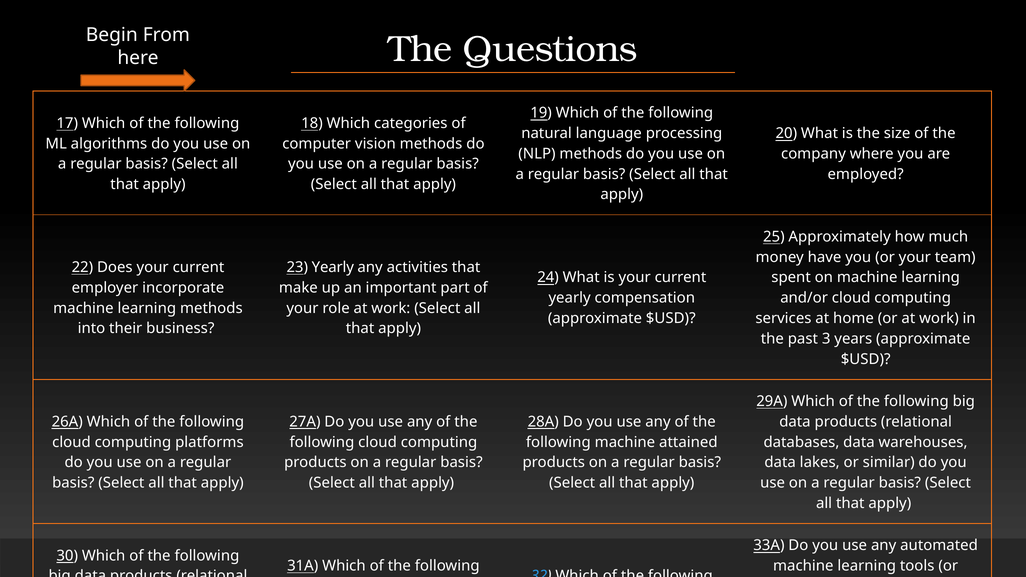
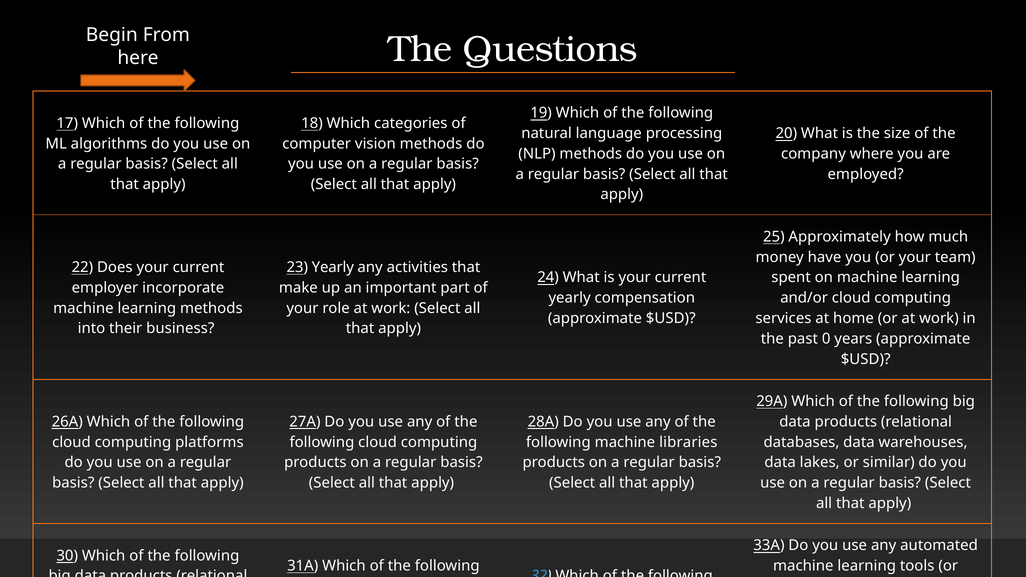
3: 3 -> 0 (826, 339)
attained: attained -> libraries (688, 442)
